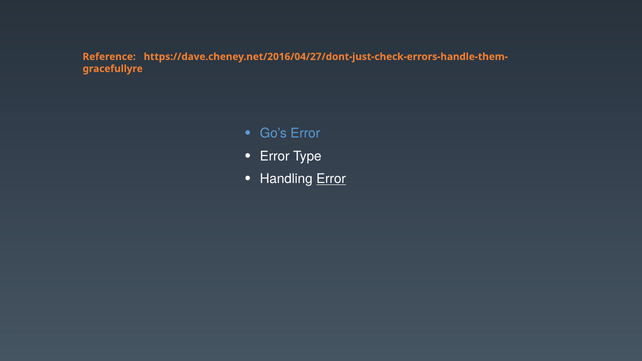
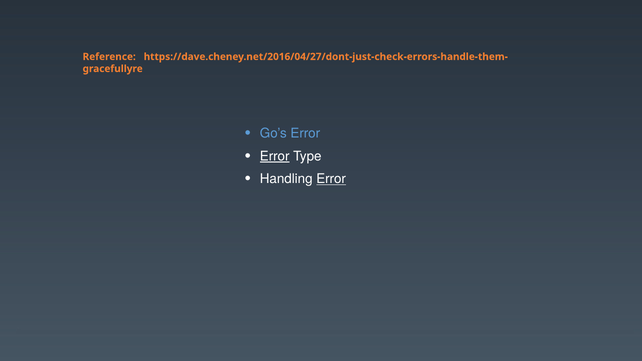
Error underline: none -> present (275, 156)
